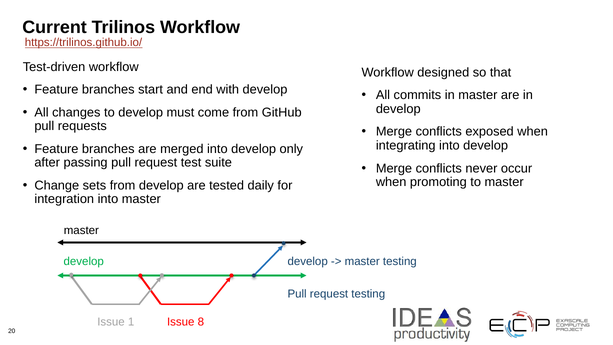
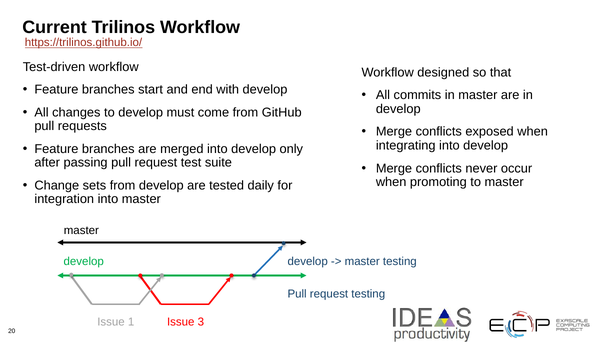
8: 8 -> 3 (201, 322)
